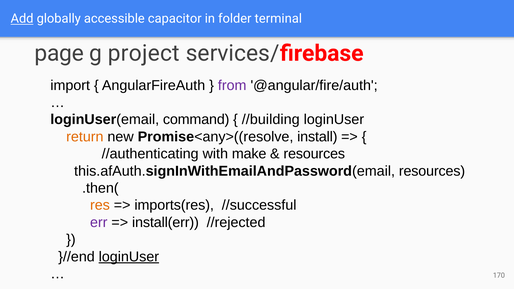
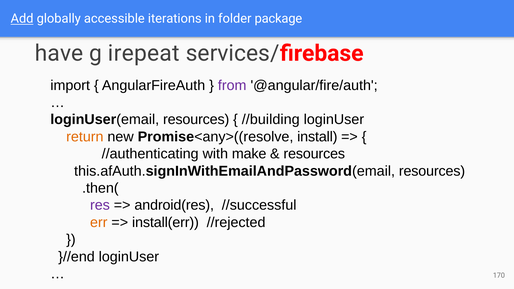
capacitor: capacitor -> iterations (175, 19)
terminal: terminal -> package (278, 19)
page: page -> have (59, 53)
project: project -> irepeat (144, 53)
loginUser(email command: command -> resources (196, 120)
res colour: orange -> purple (100, 205)
imports(res: imports(res -> android(res (174, 205)
err colour: purple -> orange (99, 222)
loginUser underline: present -> none (129, 257)
